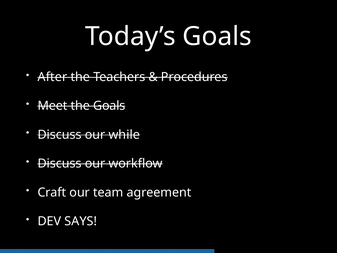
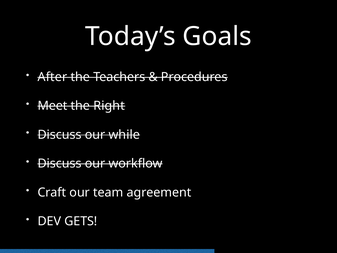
the Goals: Goals -> Right (109, 106)
SAYS: SAYS -> GETS (81, 221)
